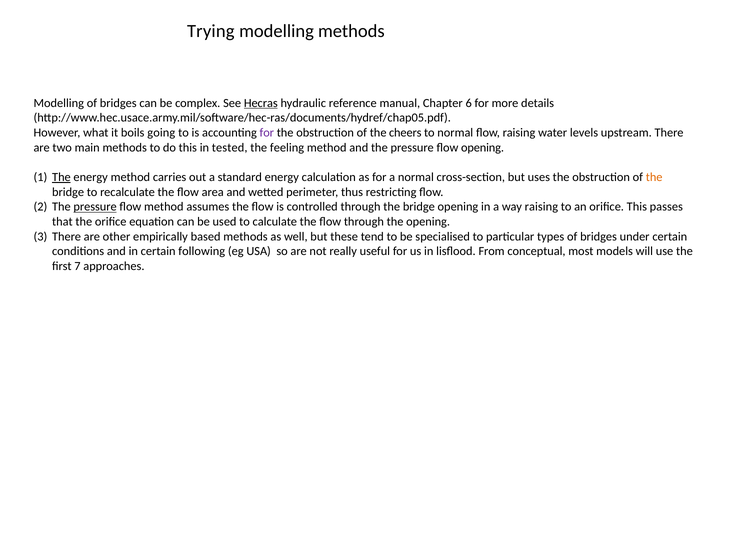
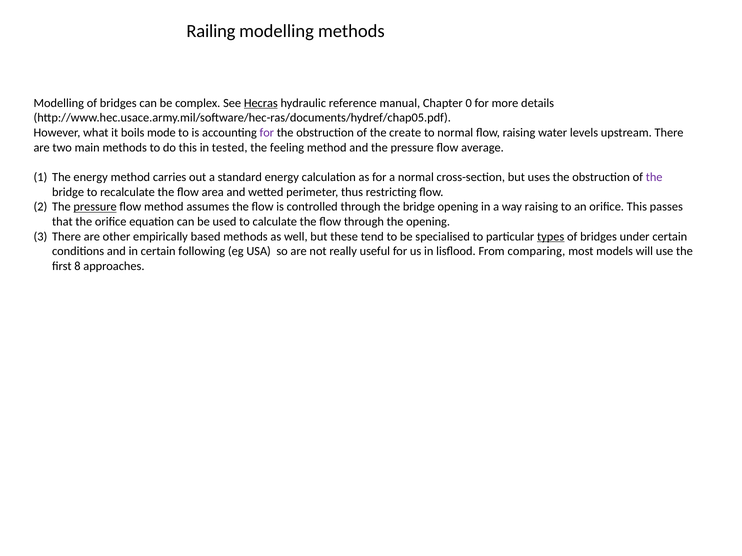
Trying: Trying -> Railing (211, 31)
6: 6 -> 0 (469, 103)
going: going -> mode (161, 133)
cheers: cheers -> create (405, 133)
flow opening: opening -> average (482, 148)
The underline: present -> none (61, 177)
the colour: orange -> purple (654, 177)
types underline: none -> present (551, 237)
conceptual: conceptual -> comparing (536, 252)
7: 7 -> 8 (77, 266)
